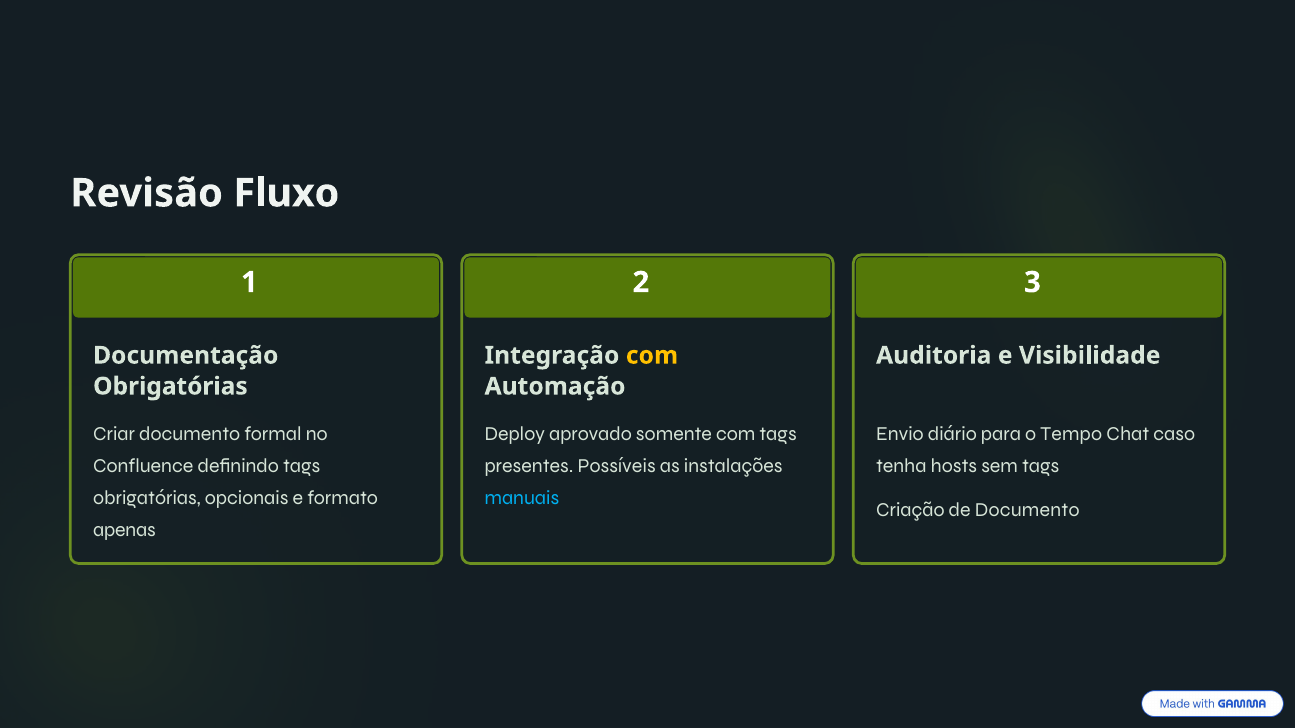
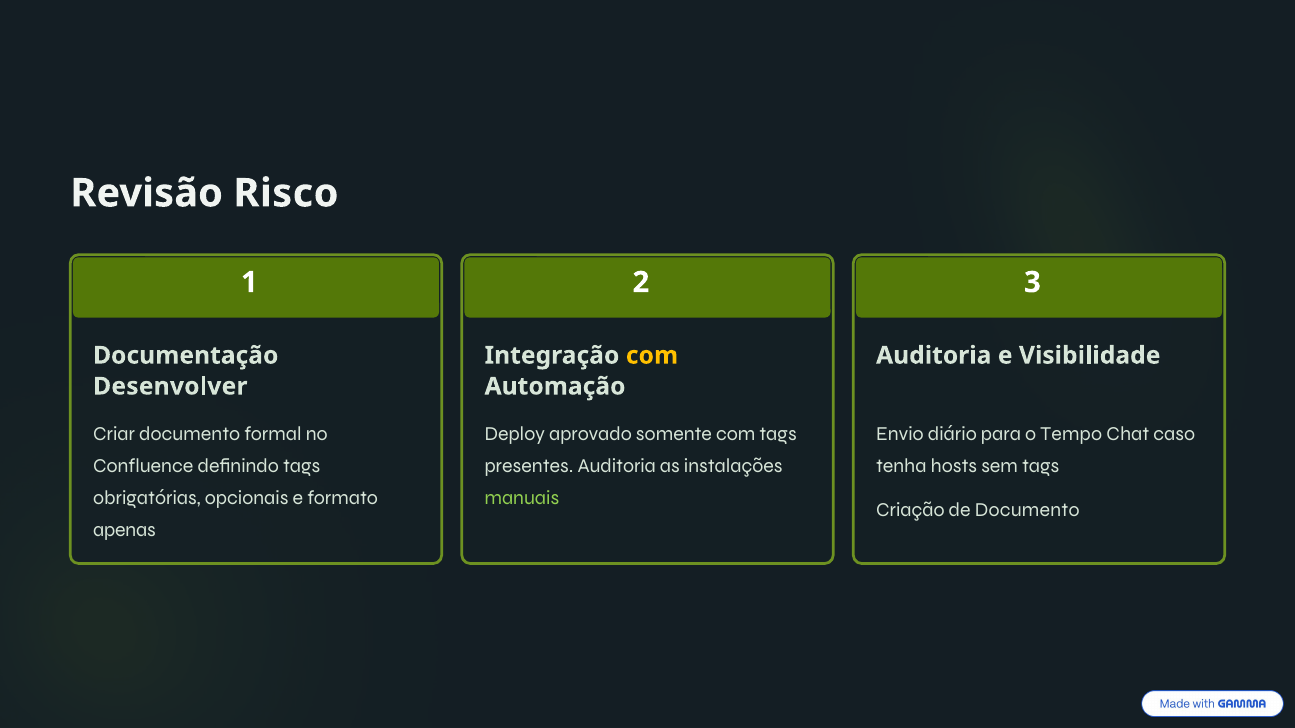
Fluxo: Fluxo -> Risco (286, 193)
Obrigatórias: Obrigatórias -> Desenvolver (170, 387)
presentes Possíveis: Possíveis -> Auditoria (617, 466)
manuais colour: light blue -> light green (522, 498)
